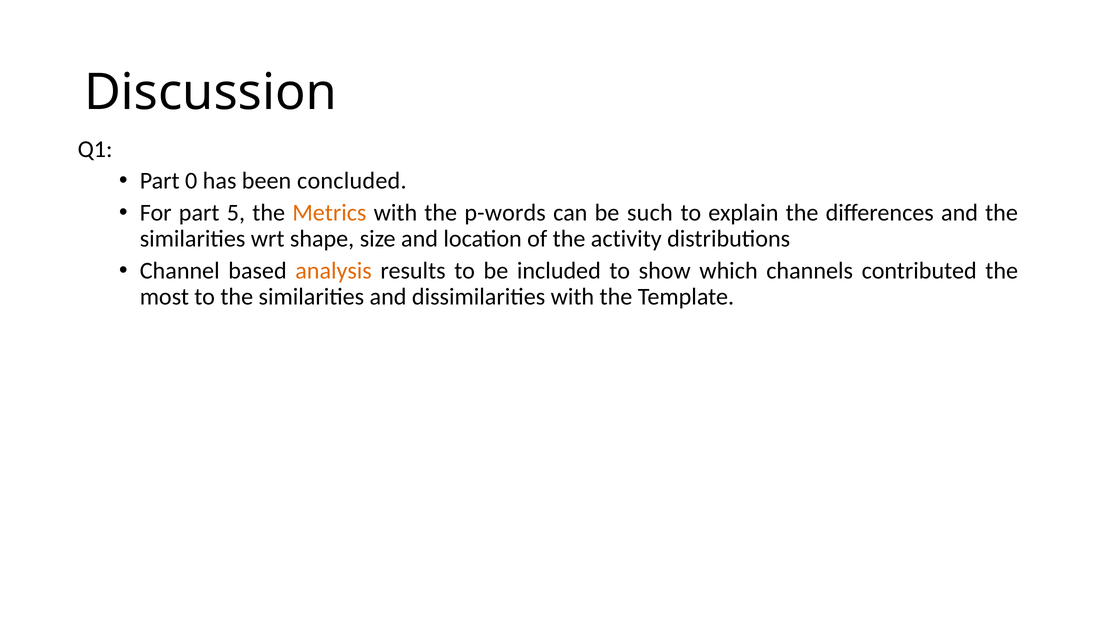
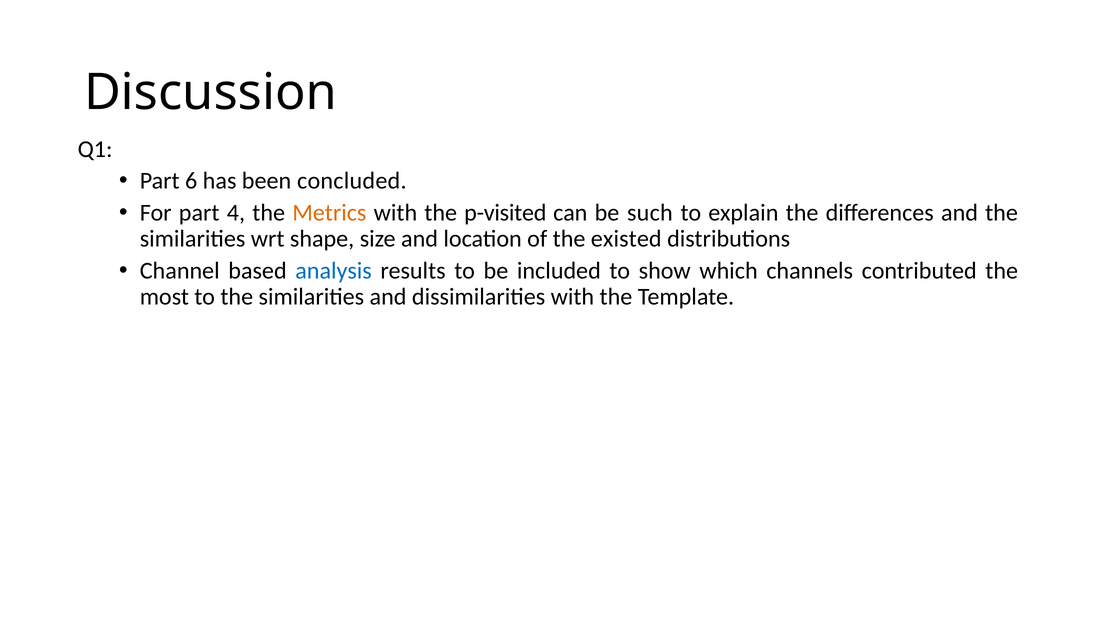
0: 0 -> 6 (191, 181)
5: 5 -> 4 (236, 212)
p-words: p-words -> p-visited (505, 212)
activity: activity -> existed (626, 239)
analysis colour: orange -> blue (334, 270)
